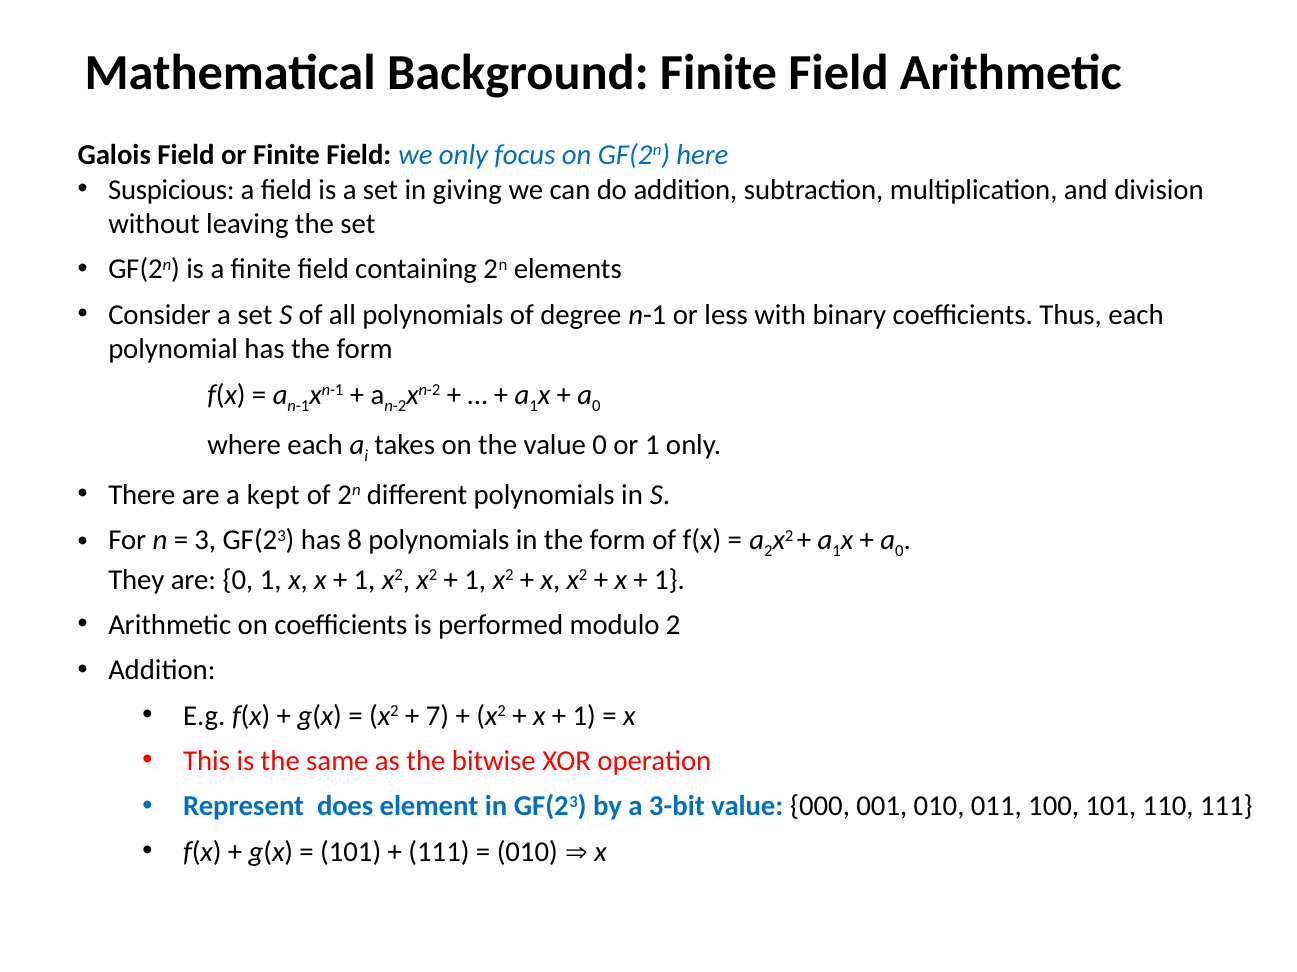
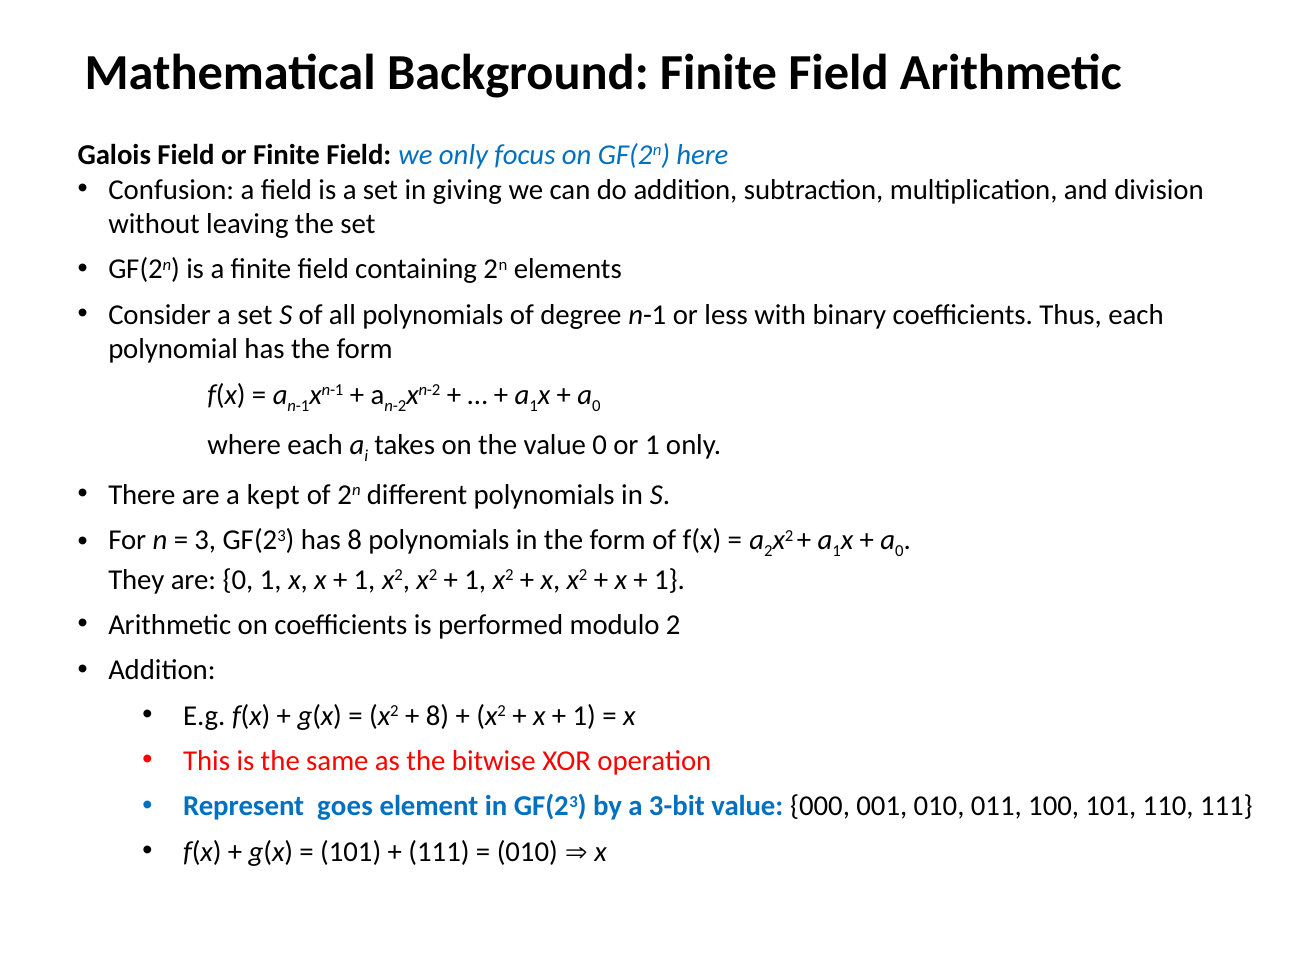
Suspicious: Suspicious -> Confusion (171, 190)
7: 7 -> 8 (437, 716)
does: does -> goes (345, 807)
